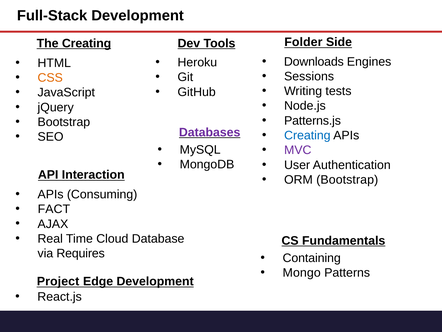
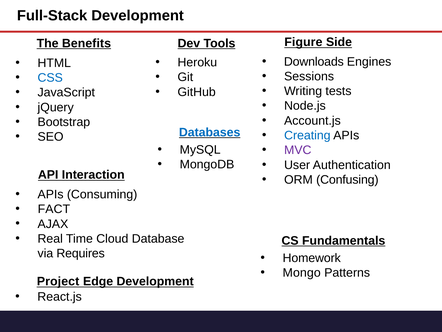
The Creating: Creating -> Benefits (86, 43)
Folder: Folder -> Figure (303, 42)
CSS colour: orange -> blue (50, 78)
Patterns.js: Patterns.js -> Account.js (312, 121)
Databases colour: purple -> blue (210, 132)
ORM Bootstrap: Bootstrap -> Confusing (347, 179)
Containing: Containing -> Homework (312, 258)
